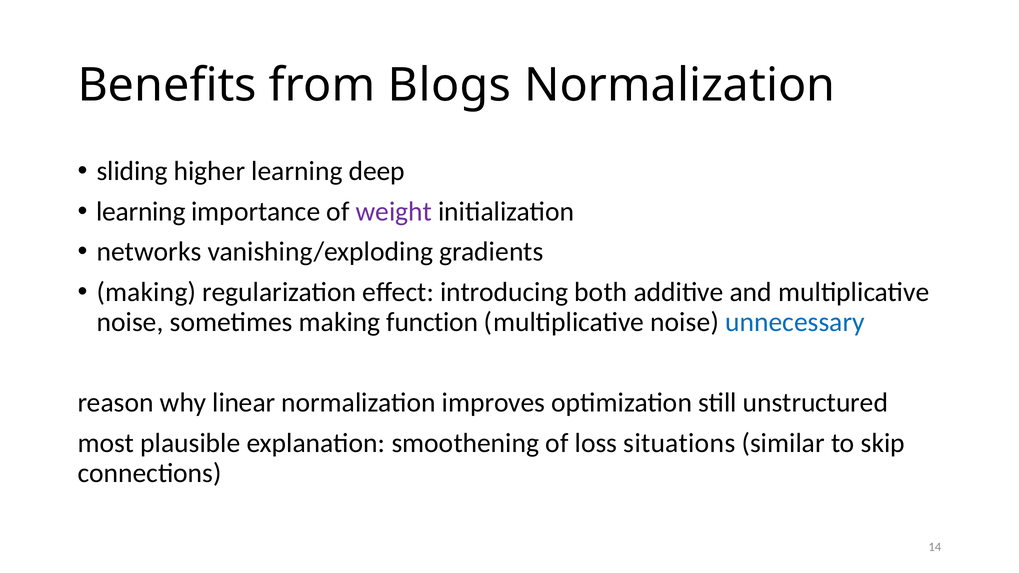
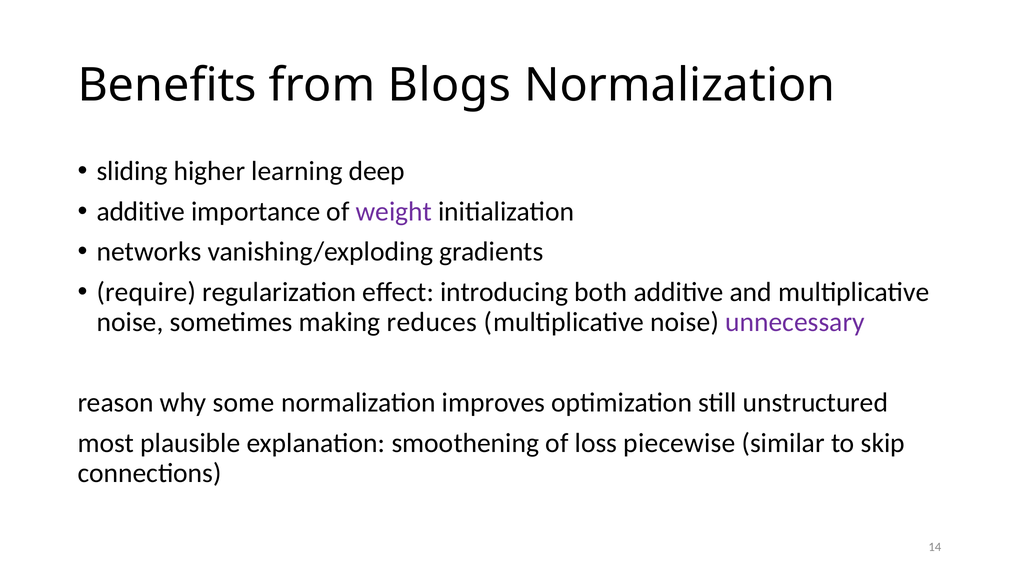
learning: learning -> additive (141, 212)
making: making -> require (146, 292)
function: function -> reduces (432, 322)
unnecessary colour: blue -> purple (795, 322)
linear: linear -> some (244, 403)
situations: situations -> piecewise (679, 443)
